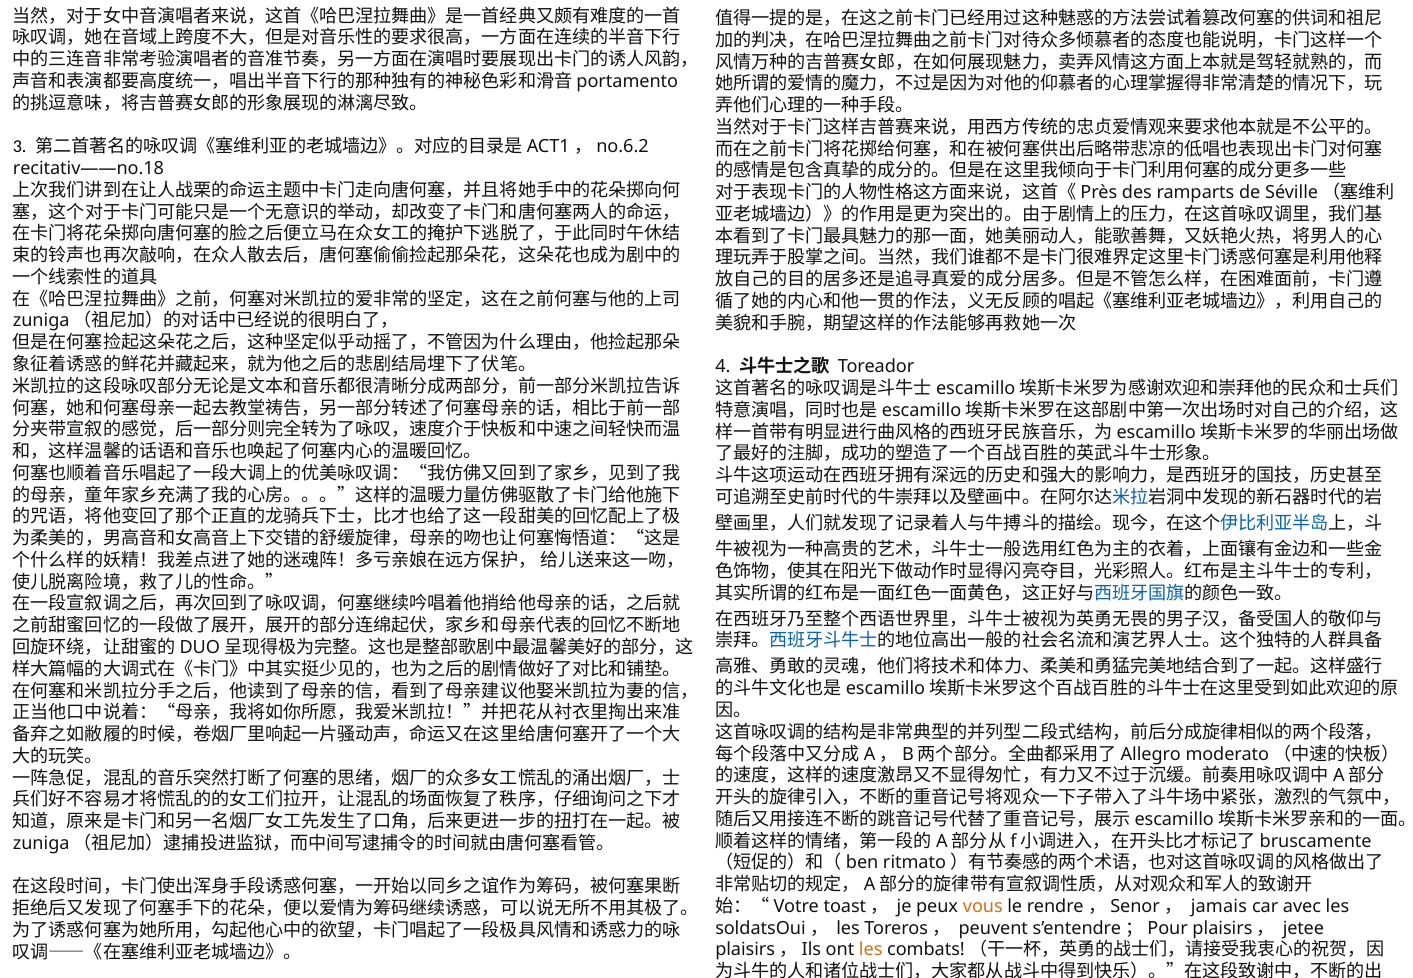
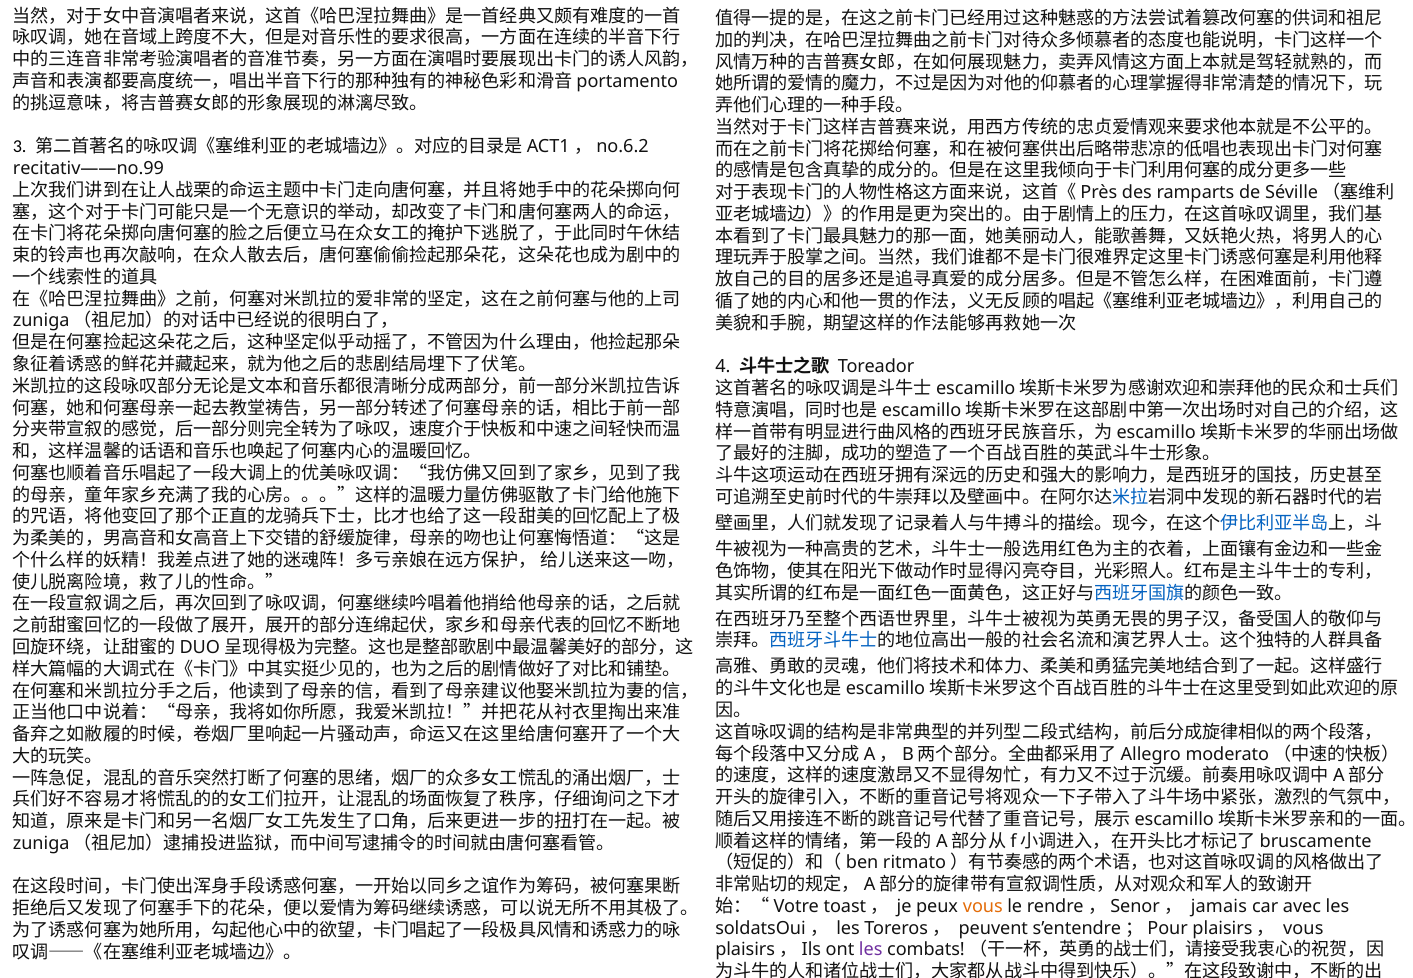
recitativ——no.18: recitativ——no.18 -> recitativ——no.99 (88, 169)
plaisirs， jetee: jetee -> vous (1303, 928)
les colour: orange -> purple (871, 950)
